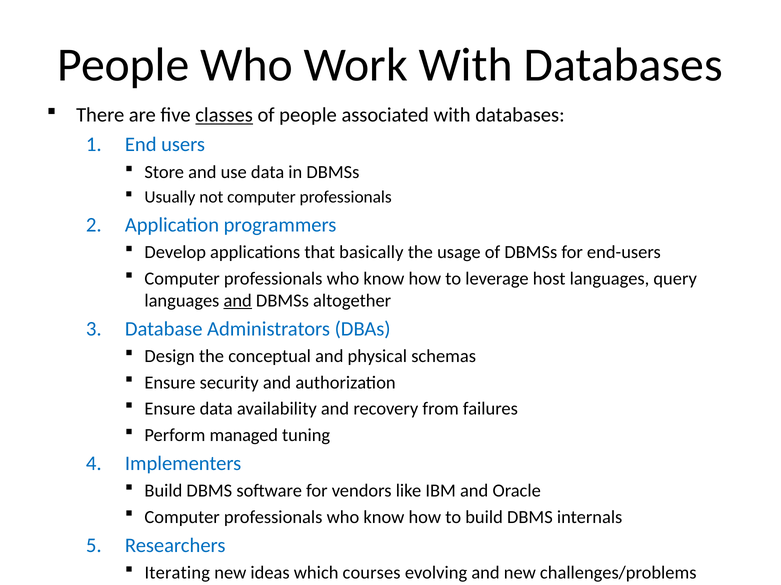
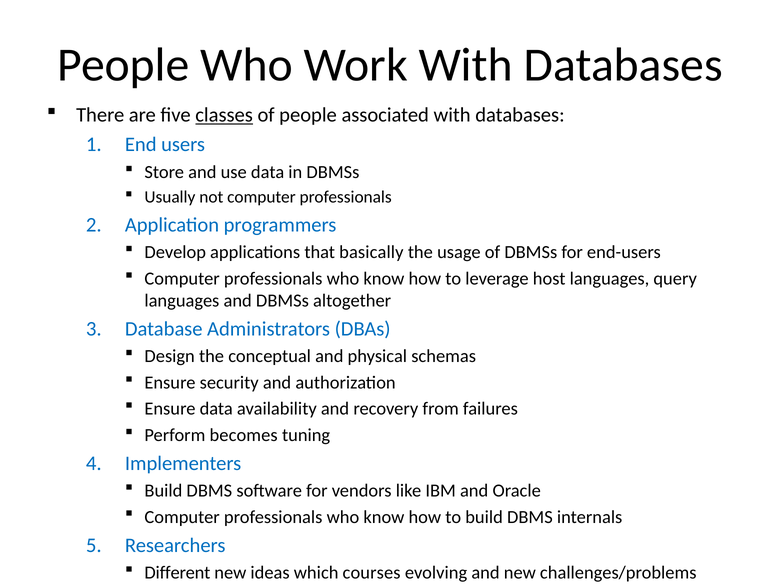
and underline: present -> none (238, 301)
managed: managed -> becomes (244, 436)
Iterating: Iterating -> Different (177, 573)
